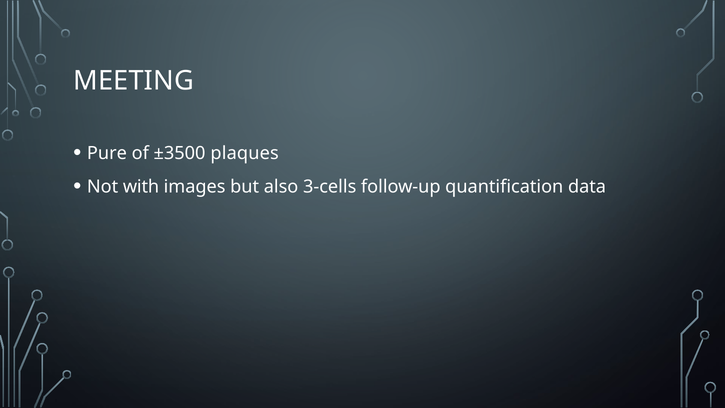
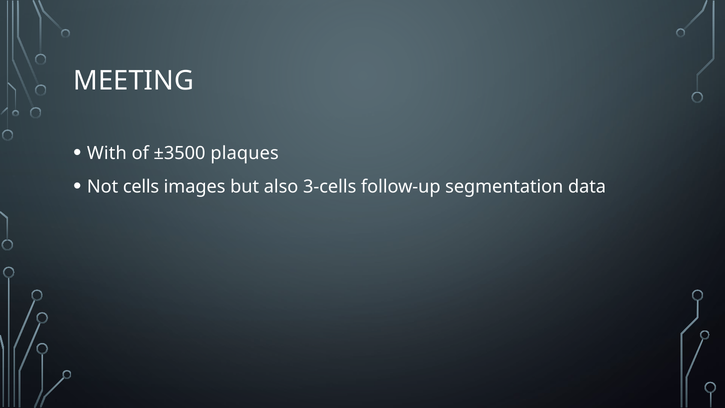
Pure: Pure -> With (107, 153)
with: with -> cells (141, 187)
quantification: quantification -> segmentation (504, 187)
